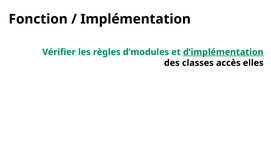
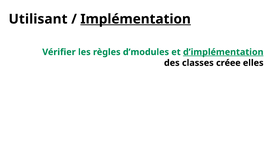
Fonction: Fonction -> Utilisant (38, 19)
Implémentation underline: none -> present (136, 19)
accès: accès -> créee (228, 63)
